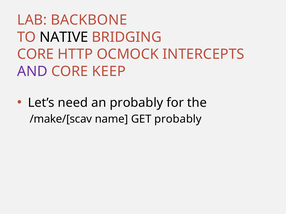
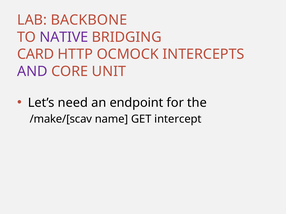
NATIVE colour: black -> purple (64, 37)
CORE: CORE -> CARD (36, 54)
KEEP: KEEP -> UNIT (109, 72)
an probably: probably -> endpoint (136, 103)
GET probably: probably -> intercept (178, 119)
